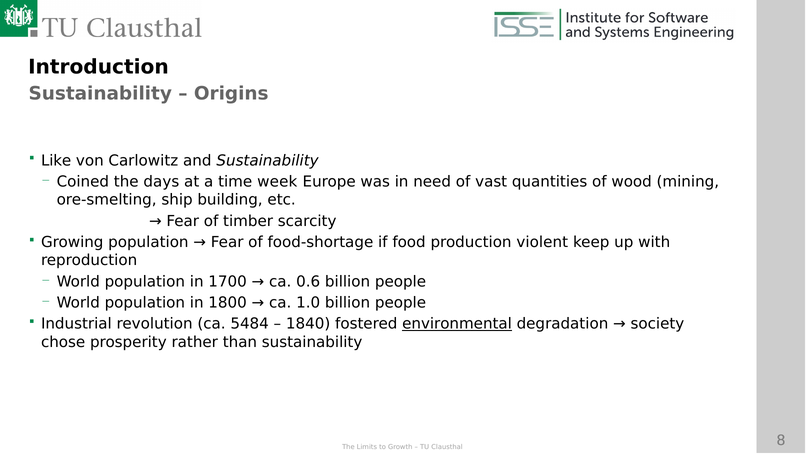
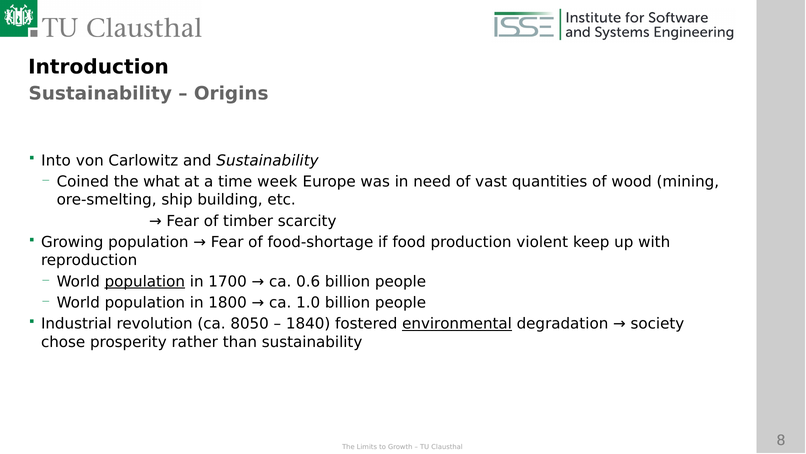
Like: Like -> Into (56, 160)
days: days -> what (161, 181)
population underline: none -> present (145, 281)
5484: 5484 -> 8050 (250, 324)
